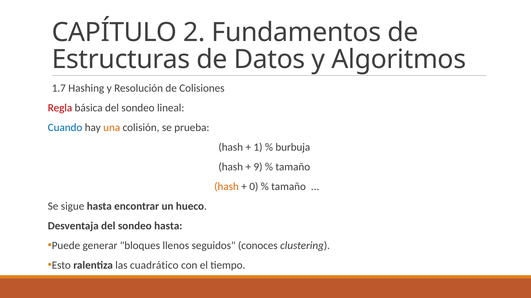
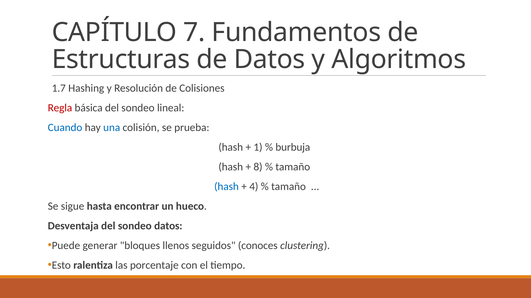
2: 2 -> 7 (194, 32)
una colour: orange -> blue (112, 128)
9: 9 -> 8 (258, 167)
hash colour: orange -> blue (227, 187)
0: 0 -> 4 (254, 187)
sondeo hasta: hasta -> datos (168, 226)
cuadrático: cuadrático -> porcentaje (154, 266)
